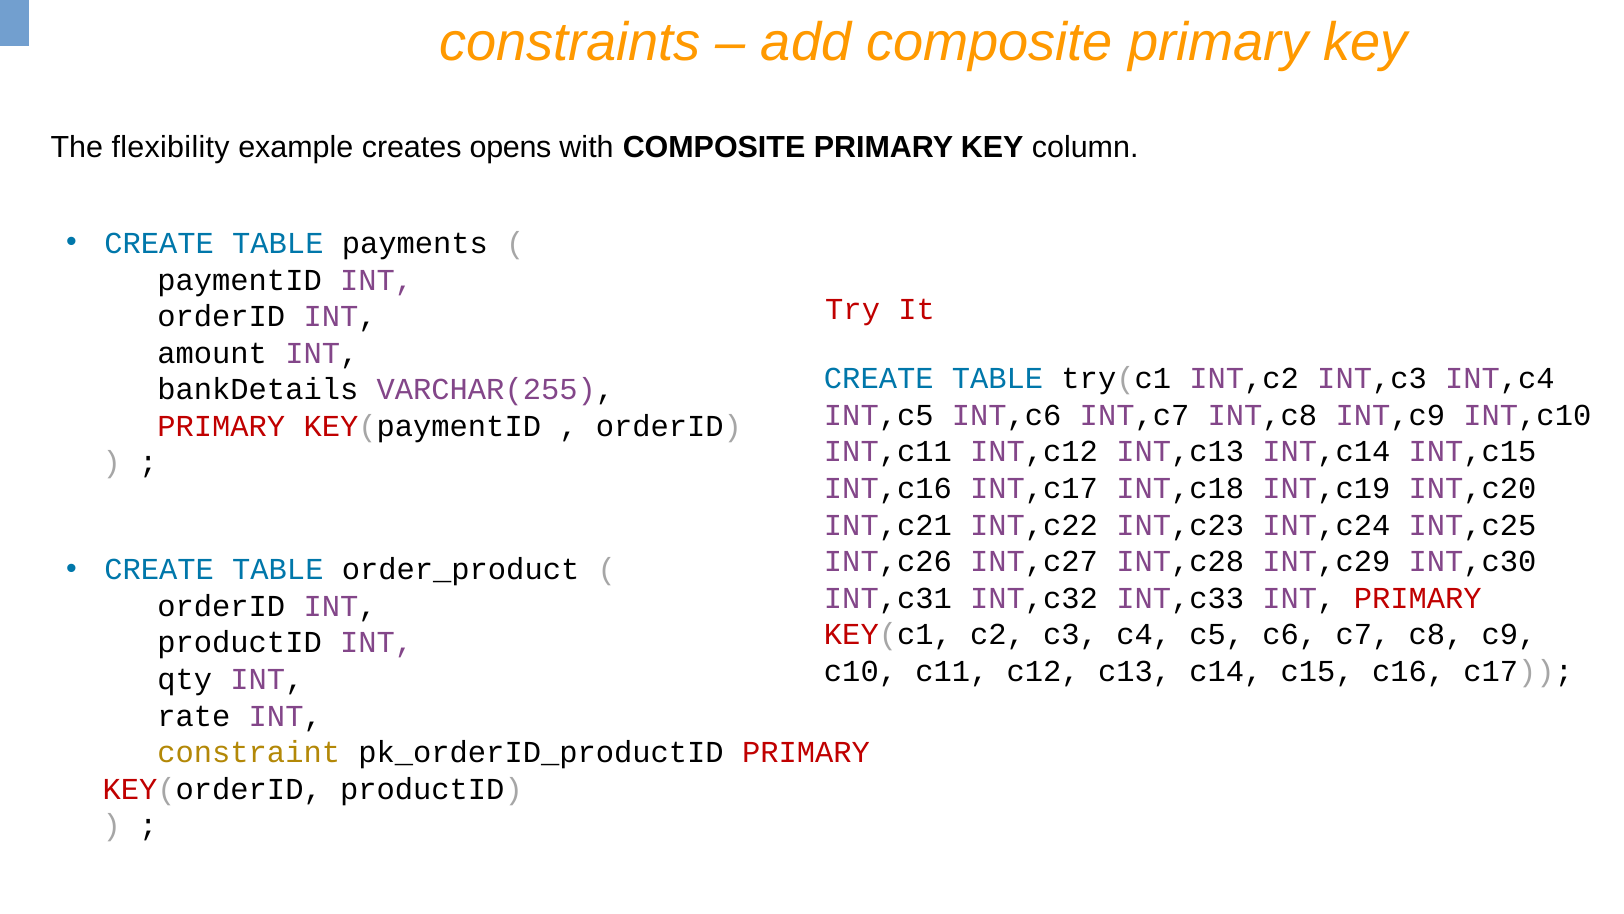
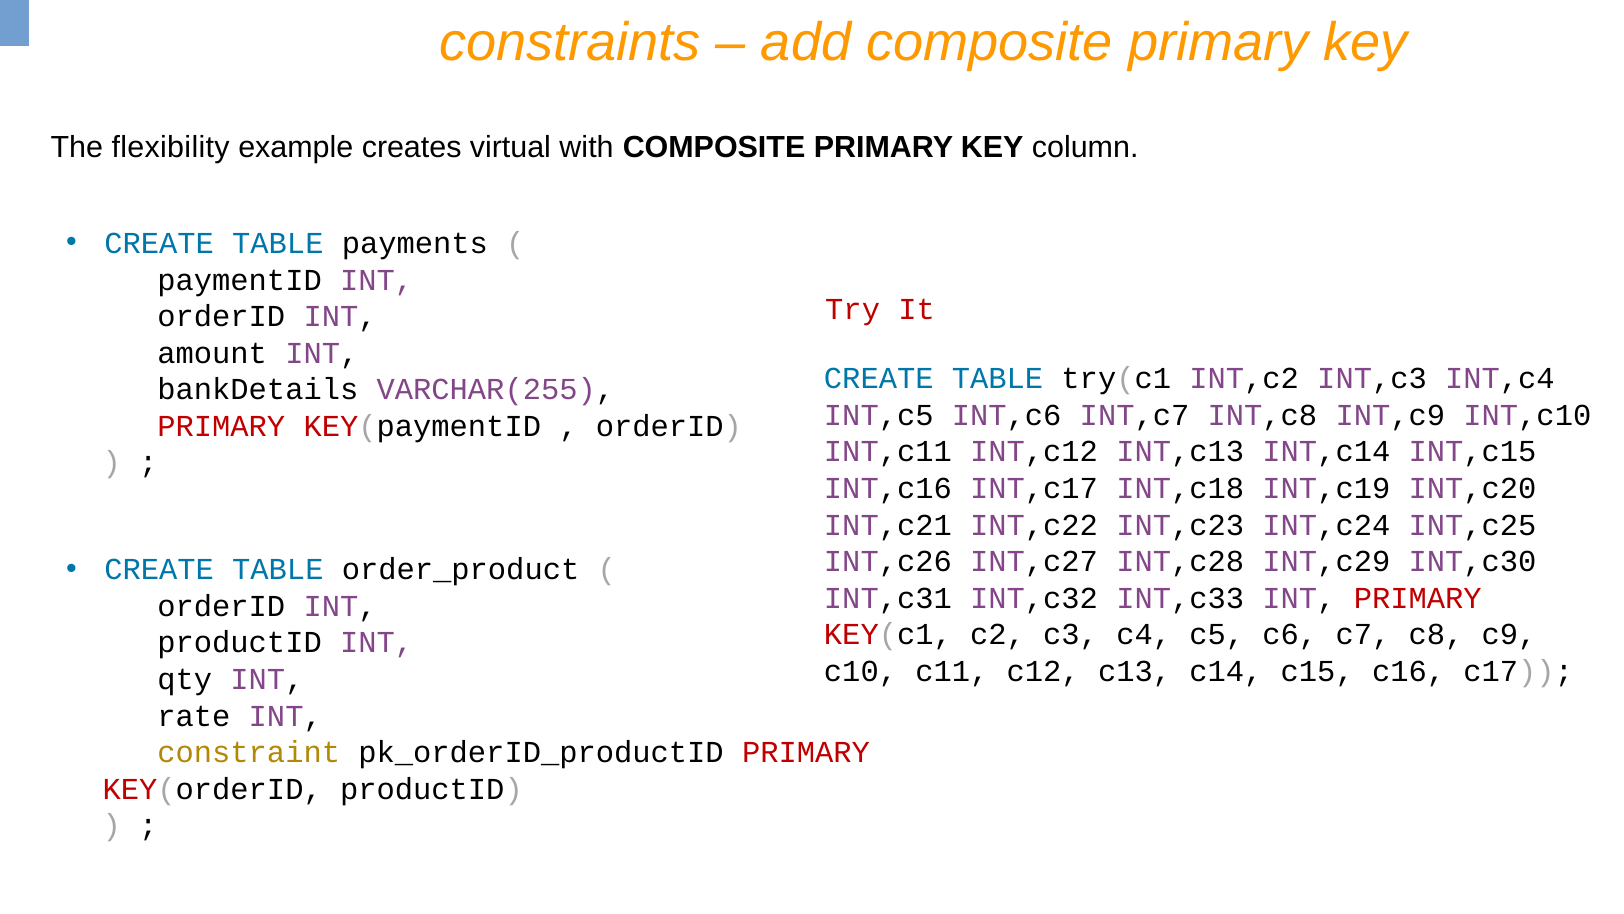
opens: opens -> virtual (510, 147)
